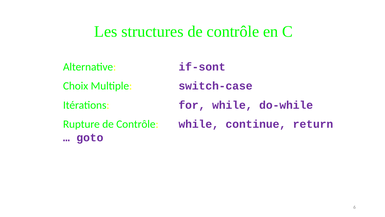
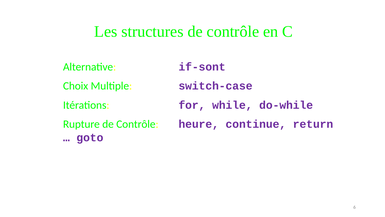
Contrôle while: while -> heure (199, 124)
